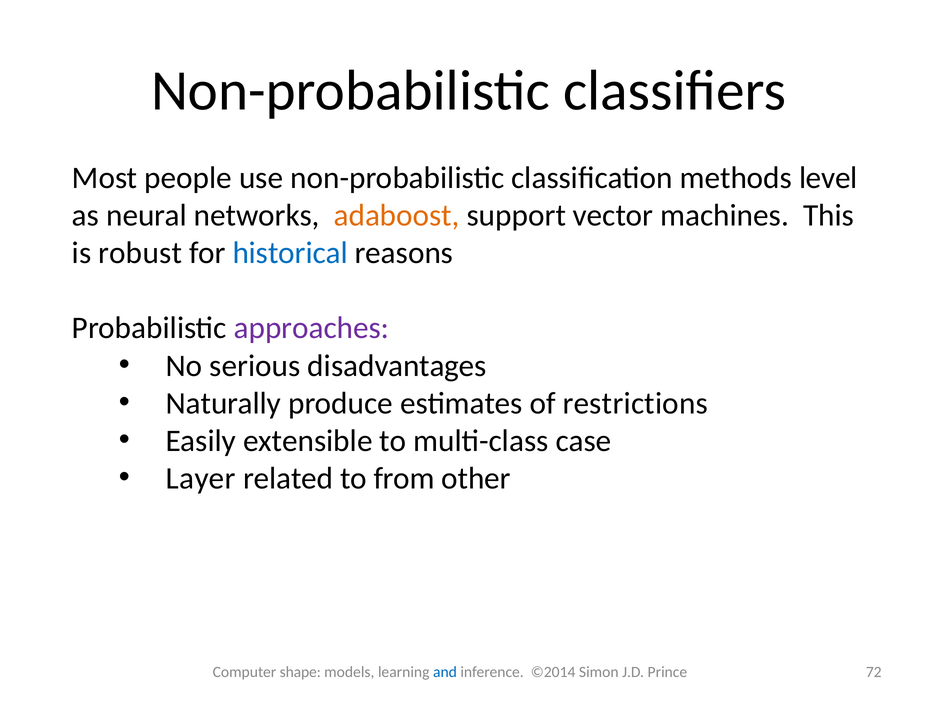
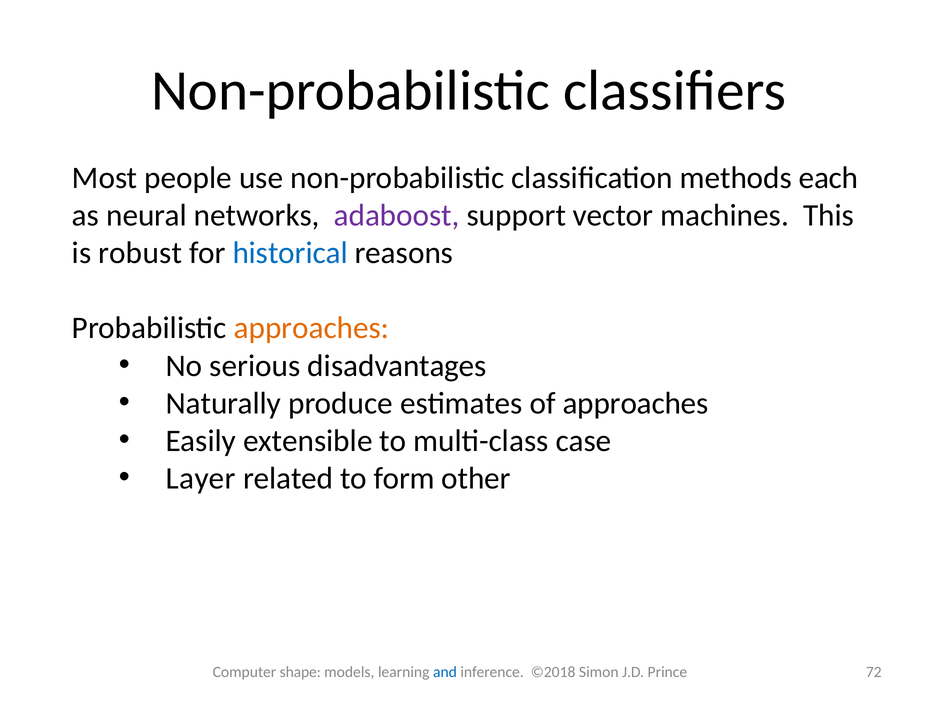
level: level -> each (828, 178)
adaboost colour: orange -> purple (397, 215)
approaches colour: purple -> orange (311, 328)
of restrictions: restrictions -> approaches (636, 403)
from: from -> form (404, 478)
©2014: ©2014 -> ©2018 (553, 672)
